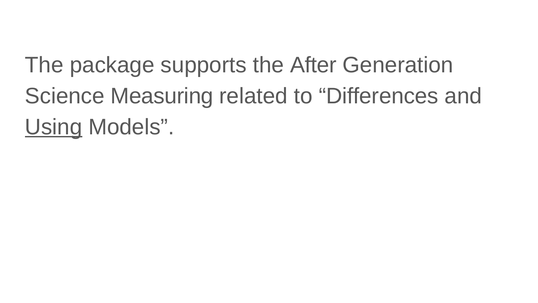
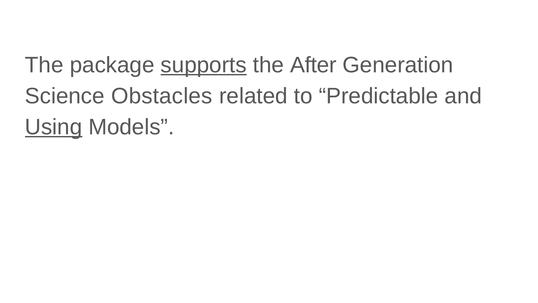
supports underline: none -> present (204, 65)
Measuring: Measuring -> Obstacles (162, 96)
Differences: Differences -> Predictable (379, 96)
